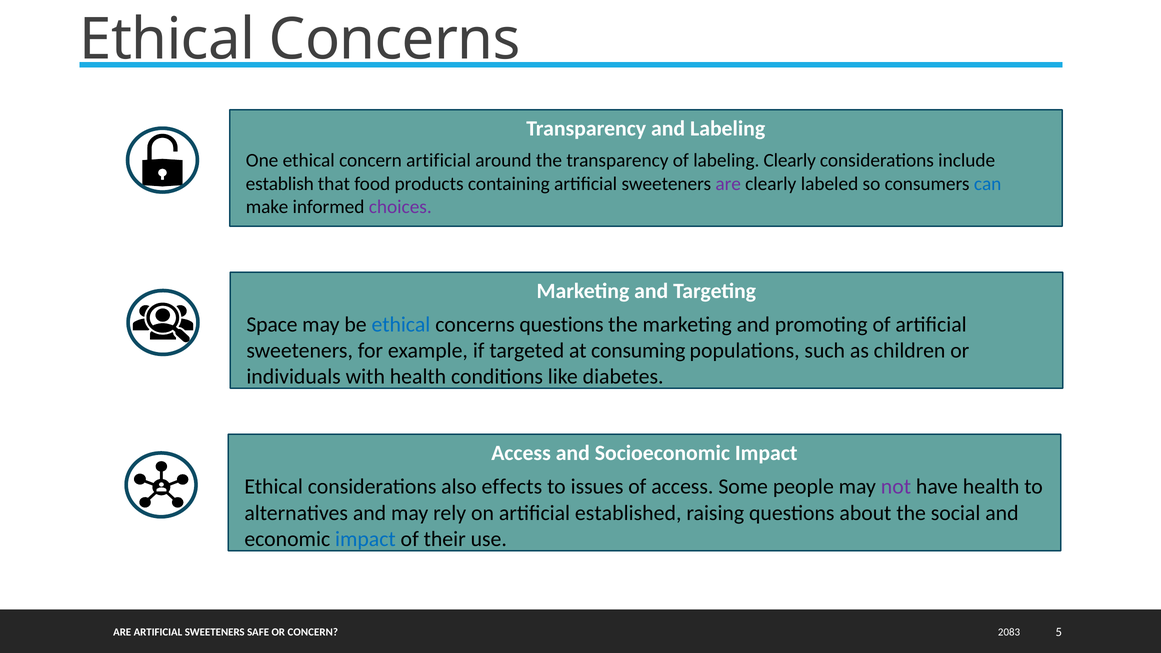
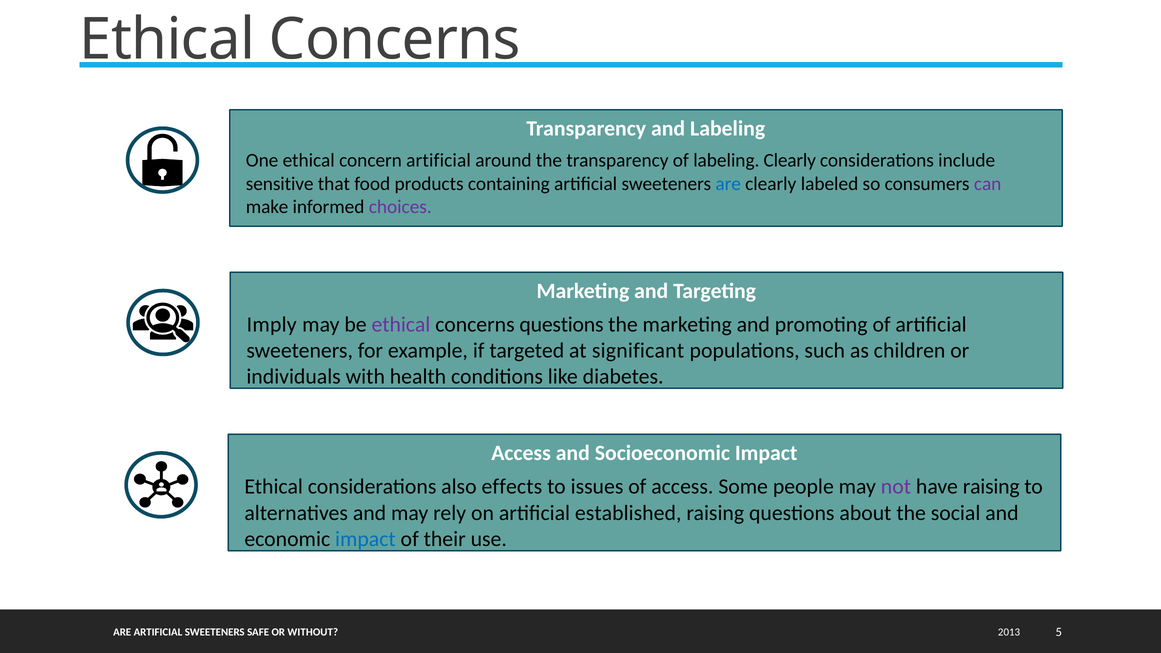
establish: establish -> sensitive (280, 184)
are colour: purple -> blue (728, 184)
can colour: blue -> purple (988, 184)
Space: Space -> Imply (272, 324)
ethical colour: blue -> purple (401, 324)
consuming: consuming -> significant (638, 351)
have health: health -> raising (991, 487)
OR CONCERN: CONCERN -> WITHOUT (313, 632)
2083: 2083 -> 2013 (1009, 632)
